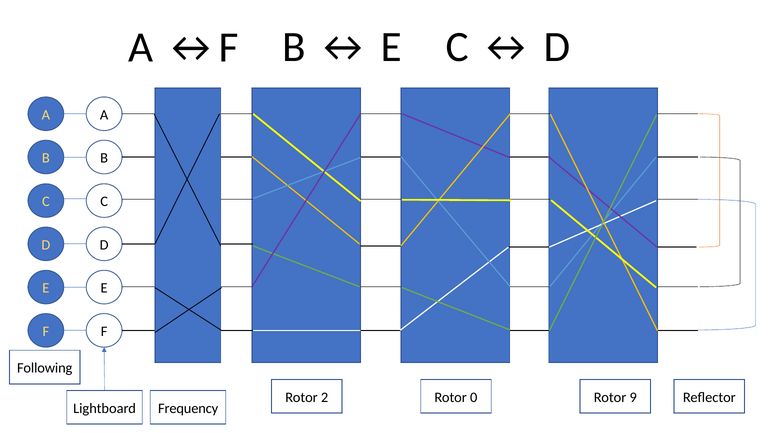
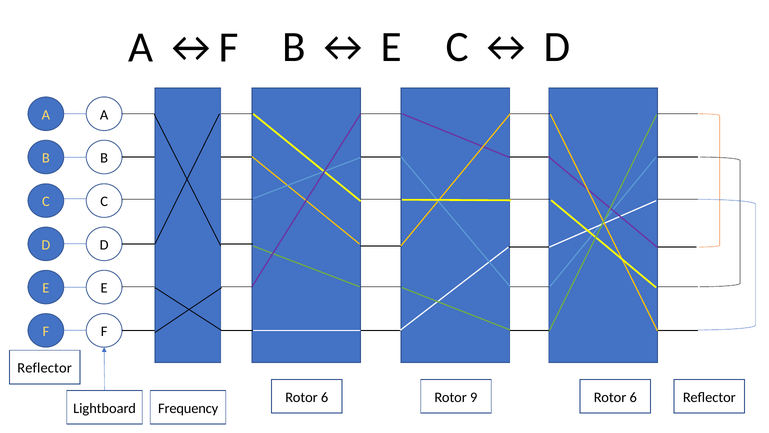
Following: Following -> Reflector (45, 368)
2: 2 -> 6 (325, 397)
0: 0 -> 9 (474, 397)
9: 9 -> 6 (633, 397)
